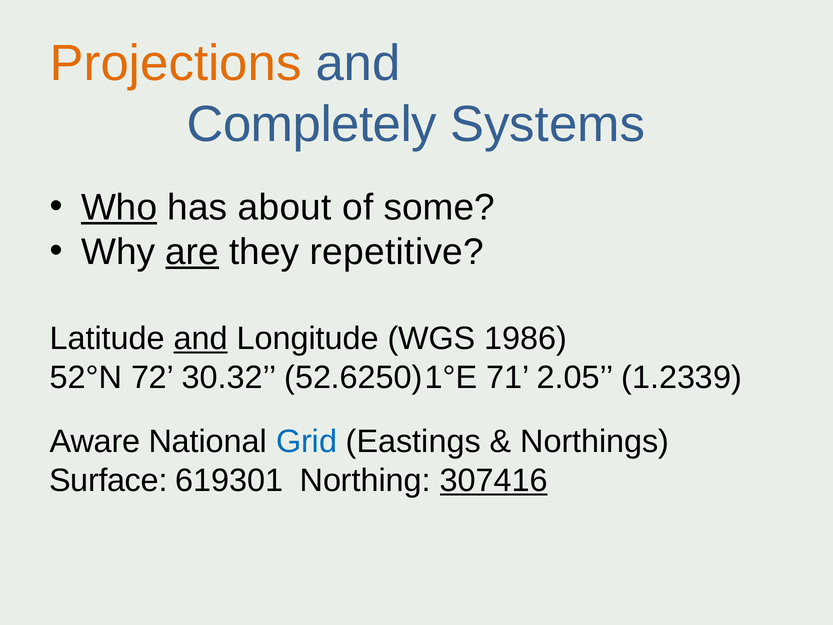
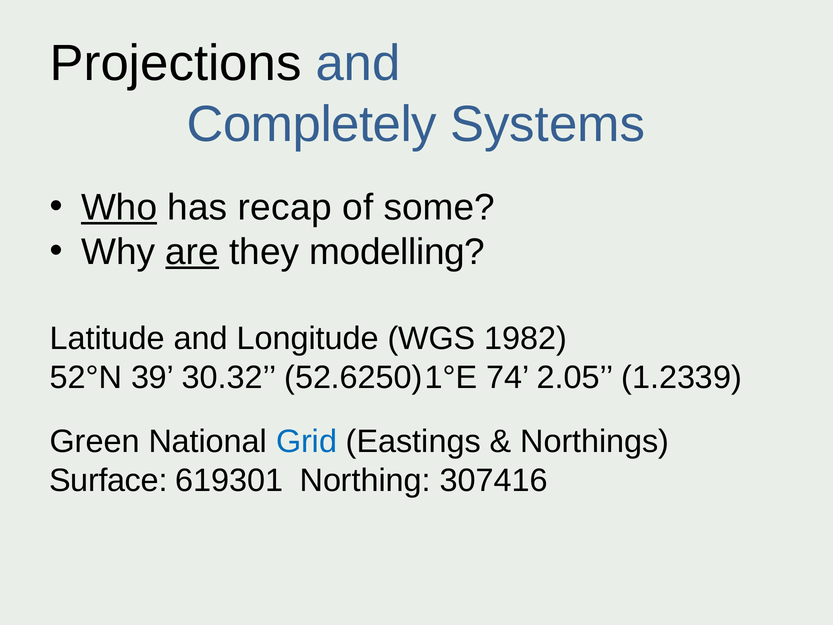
Projections colour: orange -> black (176, 63)
about: about -> recap (285, 207)
repetitive: repetitive -> modelling (397, 252)
and underline: present -> none (201, 339)
1986: 1986 -> 1982 (526, 339)
72: 72 -> 39 (153, 377)
71: 71 -> 74 (508, 377)
Aware: Aware -> Green (95, 441)
307416 underline: present -> none (494, 480)
